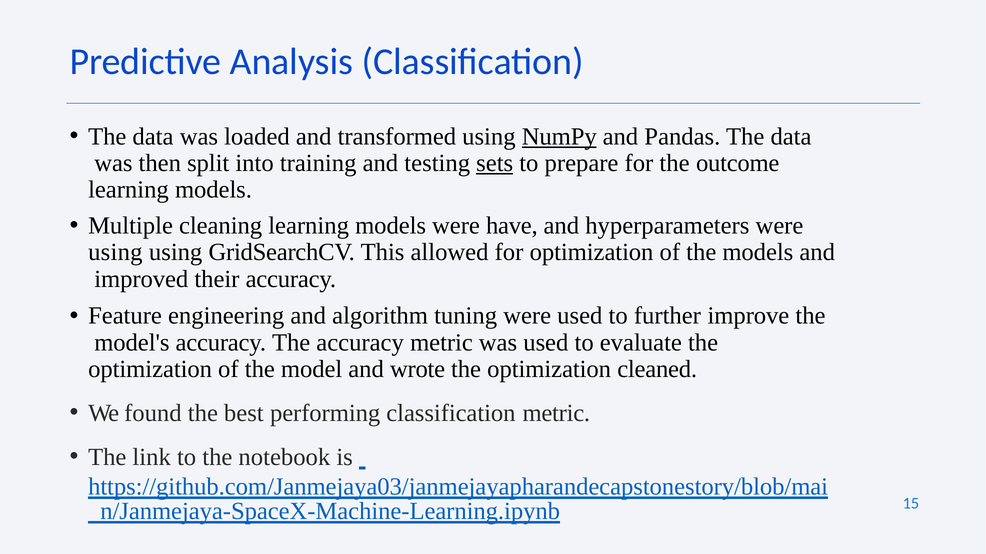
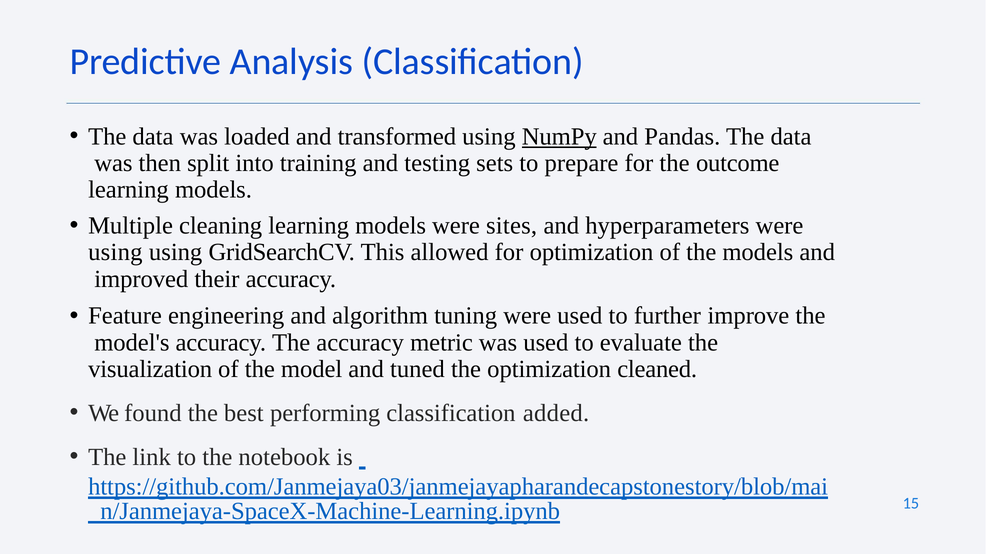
sets underline: present -> none (495, 163)
have: have -> sites (512, 226)
optimization: optimization -> visualization (150, 369)
wrote: wrote -> tuned (417, 369)
classification metric: metric -> added (556, 414)
